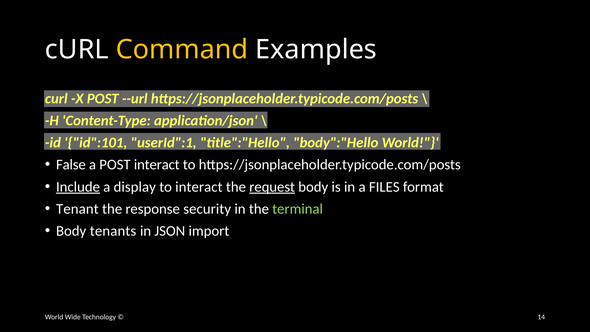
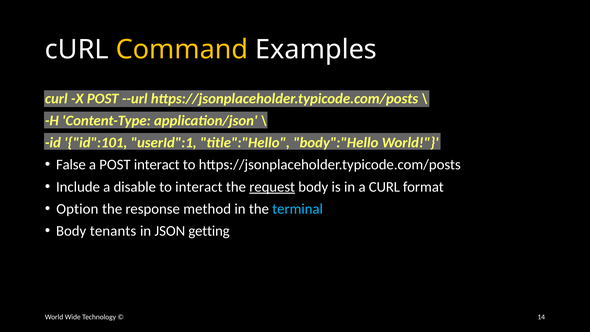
Include underline: present -> none (78, 187)
display: display -> disable (135, 187)
a FILES: FILES -> CURL (384, 187)
Tenant: Tenant -> Option (77, 209)
security: security -> method (207, 209)
terminal colour: light green -> light blue (298, 209)
import: import -> getting (209, 231)
